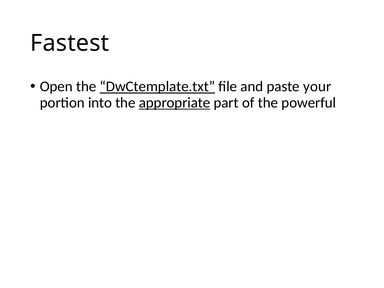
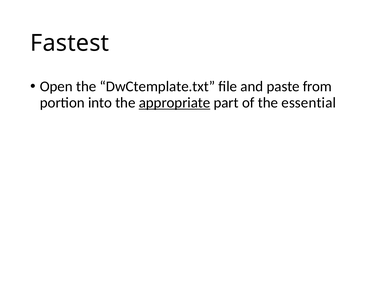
DwCtemplate.txt underline: present -> none (157, 87)
your: your -> from (317, 87)
powerful: powerful -> essential (309, 103)
